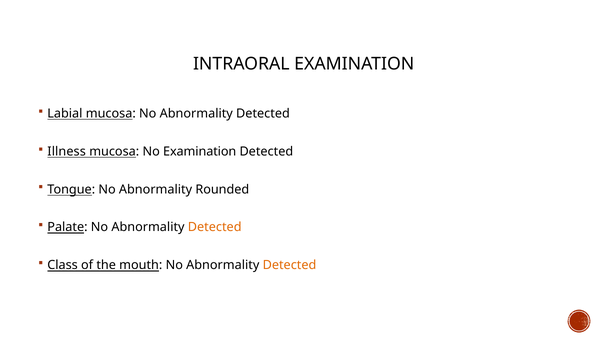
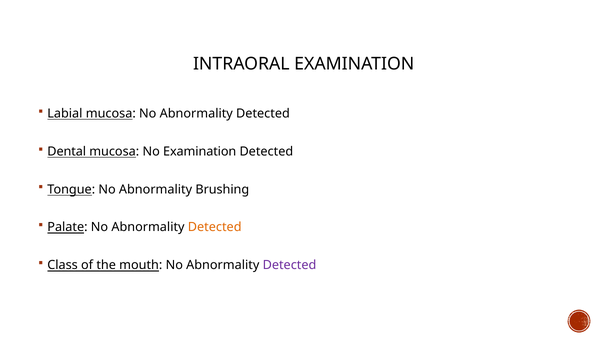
Illness: Illness -> Dental (67, 152)
Rounded: Rounded -> Brushing (222, 190)
Detected colour: orange -> purple (290, 266)
